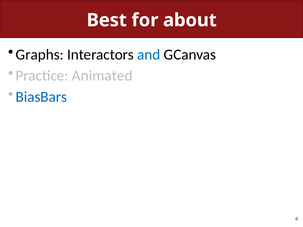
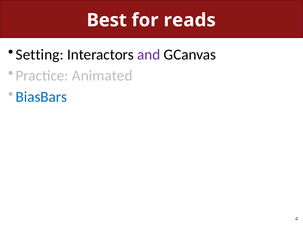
about: about -> reads (190, 20)
Graphs: Graphs -> Setting (40, 55)
and colour: blue -> purple (149, 55)
